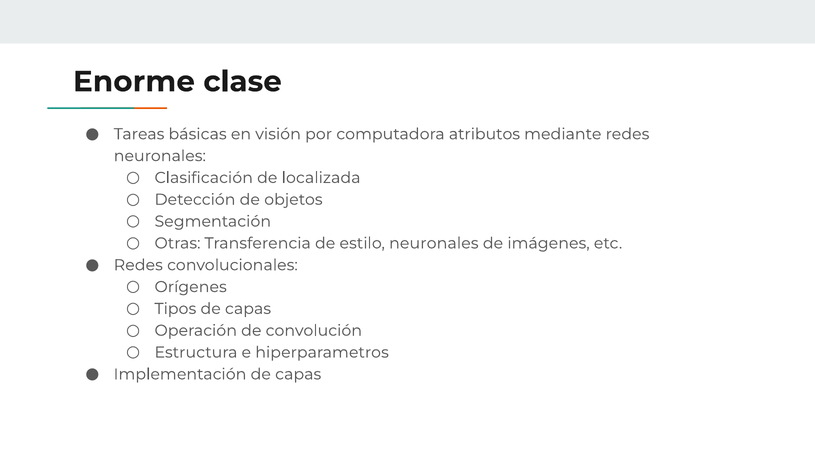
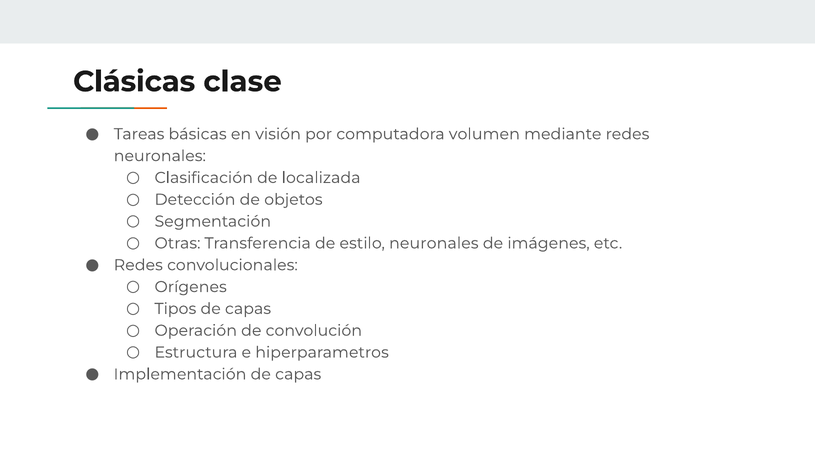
Enorme: Enorme -> Clásicas (134, 82)
atributos: atributos -> volumen (484, 134)
